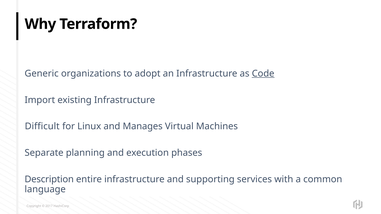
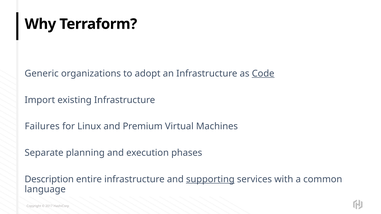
Difficult: Difficult -> Failures (42, 127)
Manages: Manages -> Premium (143, 127)
supporting underline: none -> present (210, 180)
